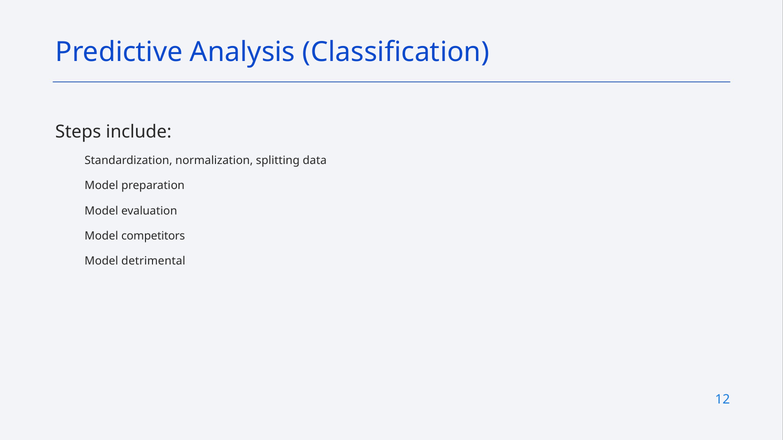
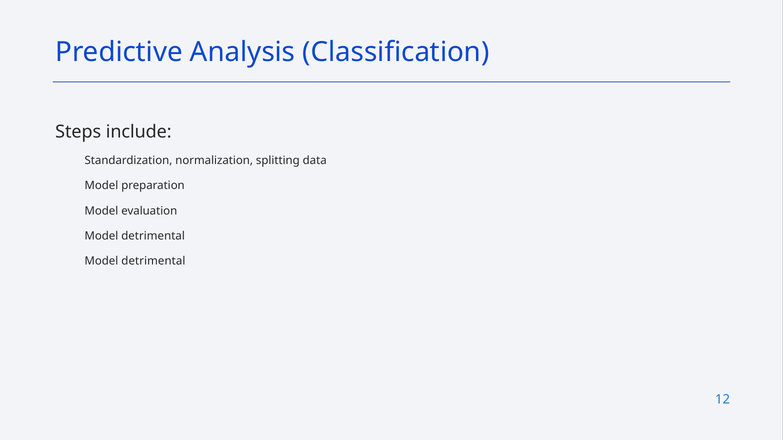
competitors: competitors -> detrimental (153, 236)
